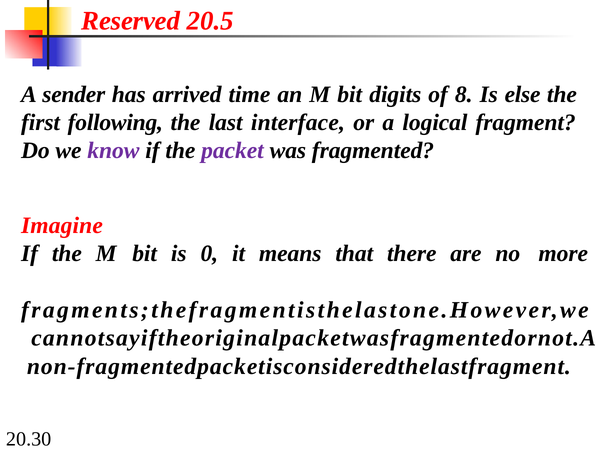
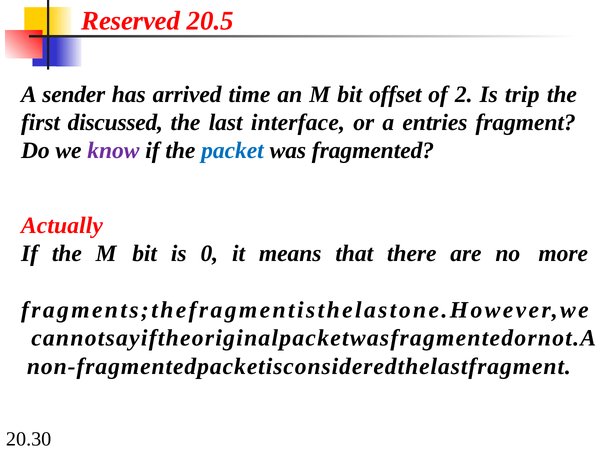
digits: digits -> offset (395, 94)
8: 8 -> 2 (464, 94)
else: else -> trip (522, 94)
following: following -> discussed (115, 123)
logical: logical -> entries (435, 123)
packet colour: purple -> blue (232, 151)
Imagine: Imagine -> Actually (62, 226)
